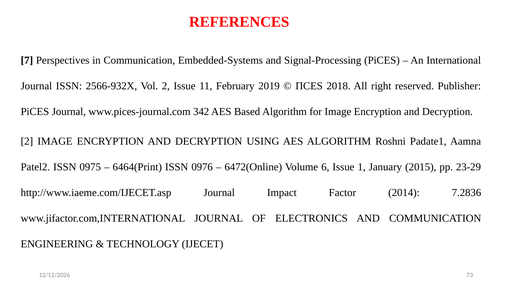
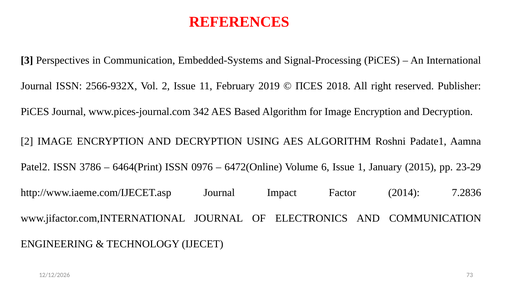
7: 7 -> 3 (27, 60)
0975: 0975 -> 3786 (90, 167)
